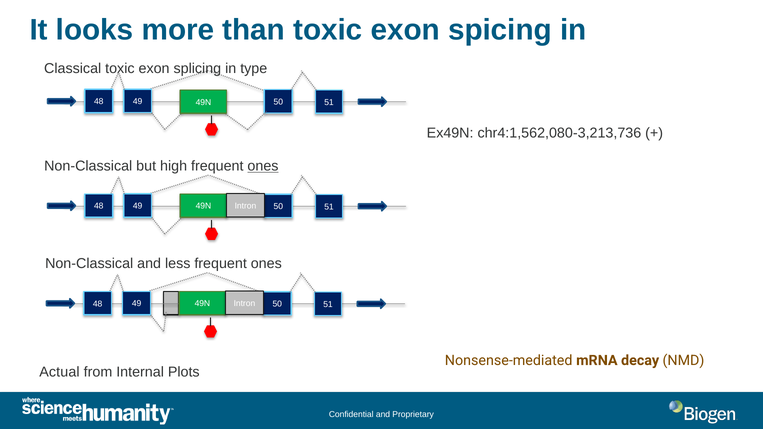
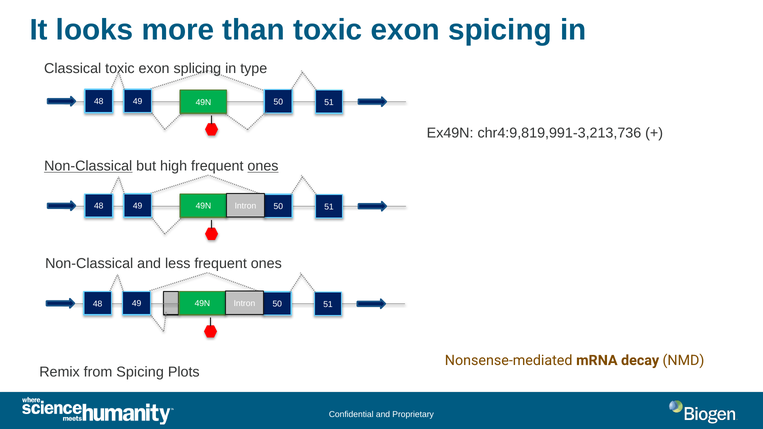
chr4:1,562,080-3,213,736: chr4:1,562,080-3,213,736 -> chr4:9,819,991-3,213,736 (559, 133)
Non-Classical underline: none -> present (88, 166)
Actual: Actual -> Remix (60, 372)
from Internal: Internal -> Spicing (140, 372)
